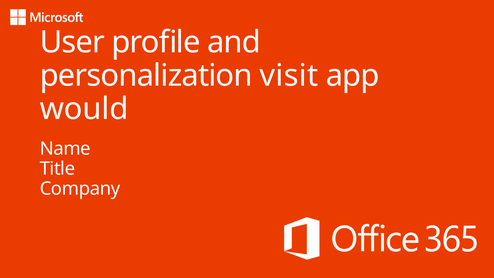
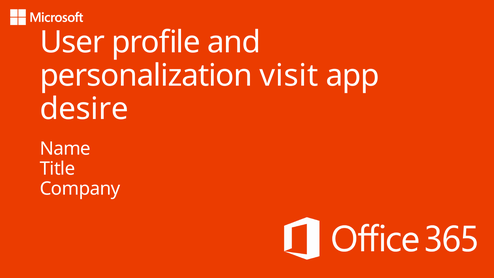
would: would -> desire (84, 109)
